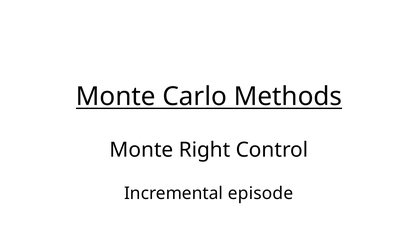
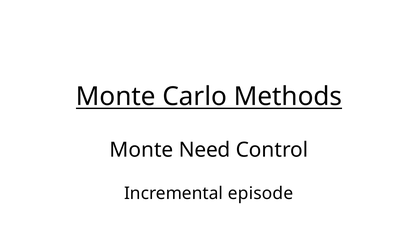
Right: Right -> Need (205, 150)
